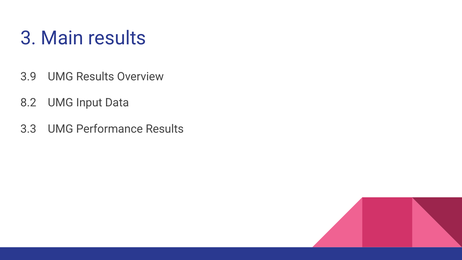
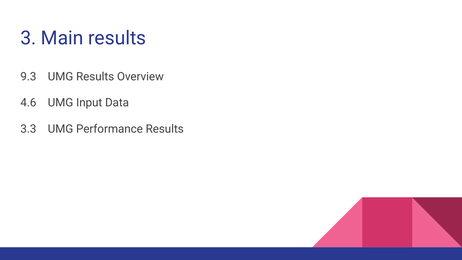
3.9: 3.9 -> 9.3 (28, 77)
8.2: 8.2 -> 4.6 (28, 103)
